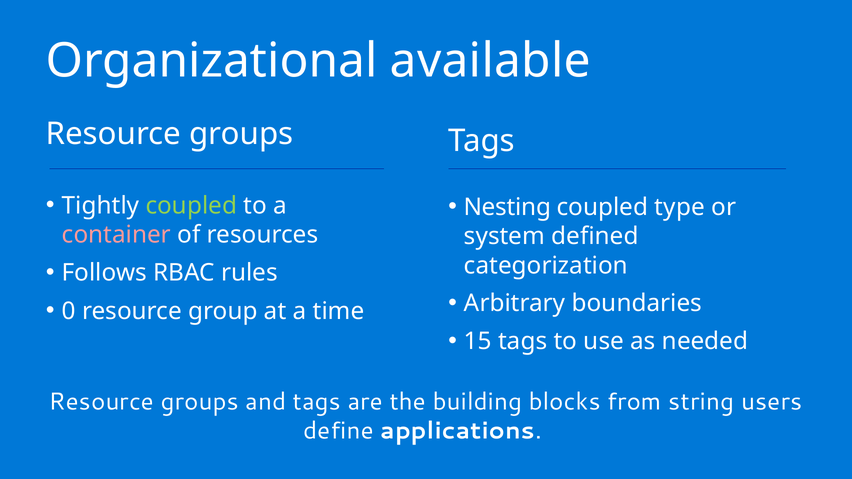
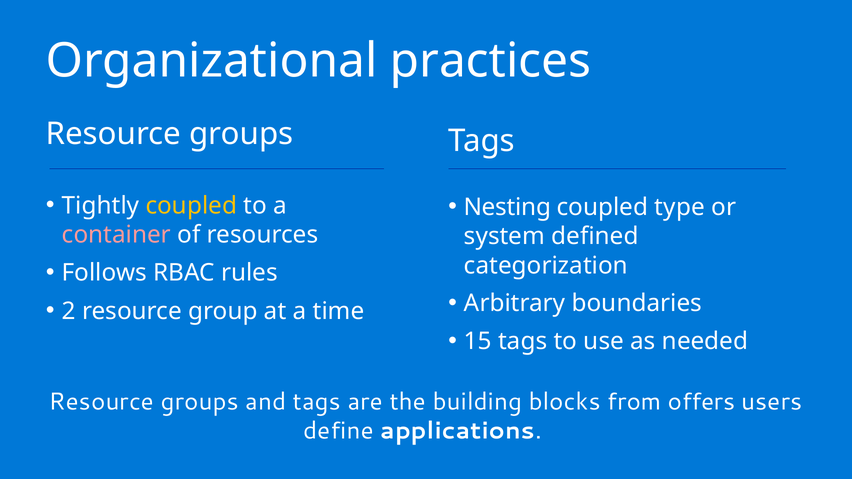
available: available -> practices (491, 61)
coupled colour: light green -> yellow (191, 206)
0: 0 -> 2 (69, 311)
string: string -> offers (702, 402)
